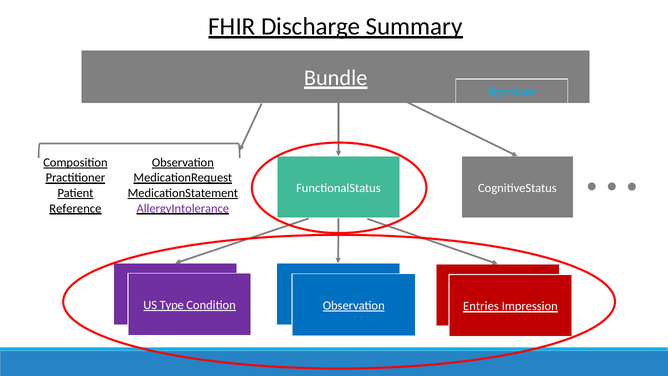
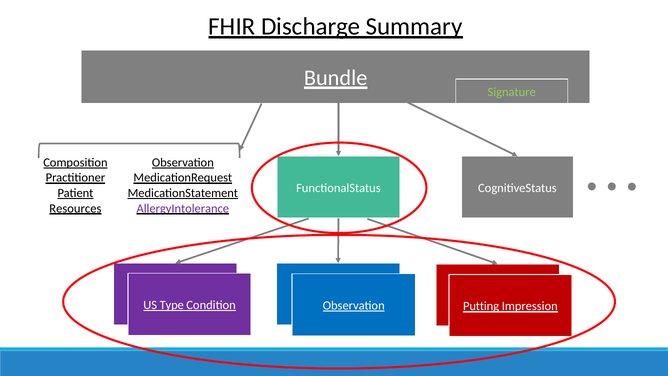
Signature colour: light blue -> light green (512, 92)
Reference: Reference -> Resources (75, 208)
Entries: Entries -> Putting (481, 306)
